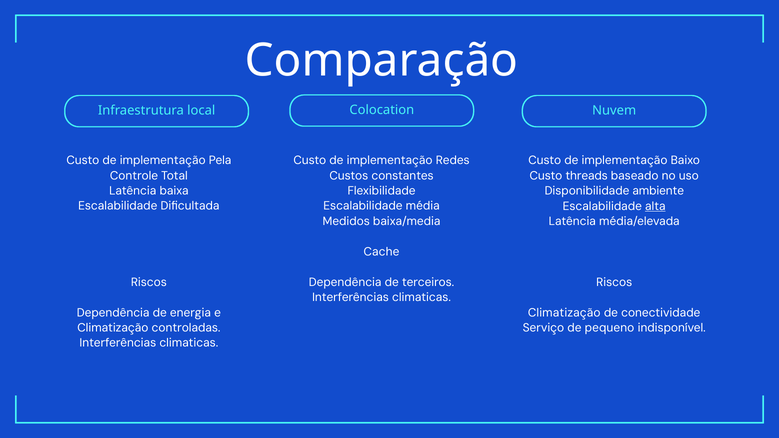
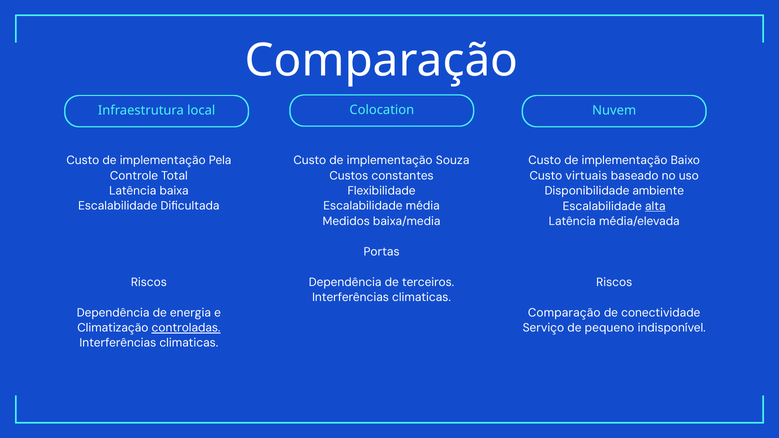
Redes: Redes -> Souza (453, 160)
threads: threads -> virtuais (586, 176)
Cache: Cache -> Portas (382, 252)
Climatização: Climatização -> Comparação (564, 313)
controladas underline: none -> present (186, 328)
